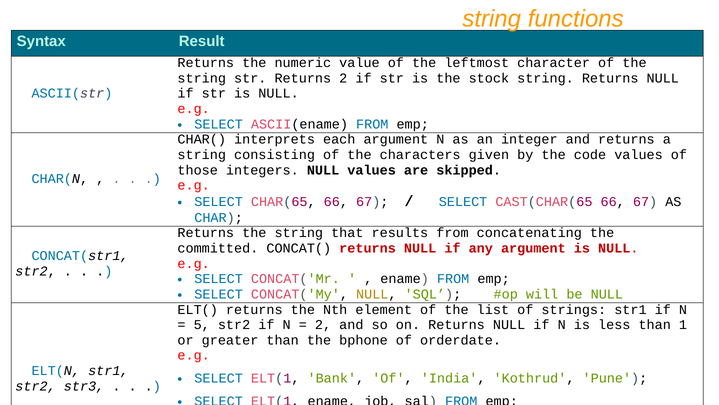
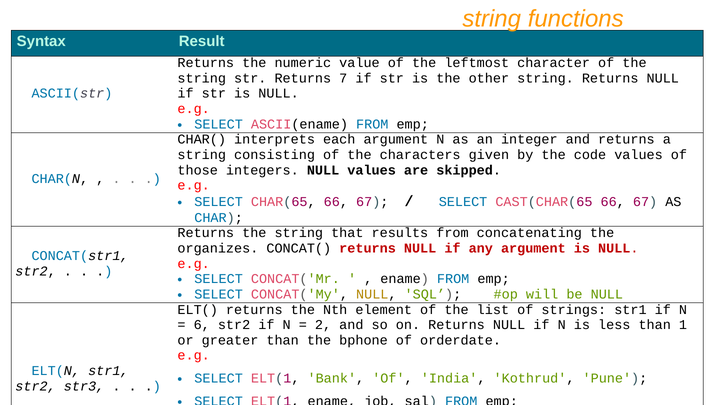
Returns 2: 2 -> 7 (343, 78)
stock: stock -> other (489, 78)
committed: committed -> organizes (218, 248)
5: 5 -> 6 (202, 324)
